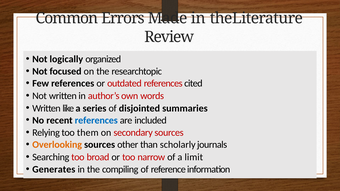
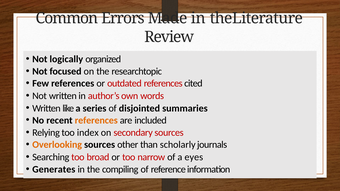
references colour: blue -> orange (96, 120)
them: them -> index (88, 133)
limit: limit -> eyes (194, 157)
